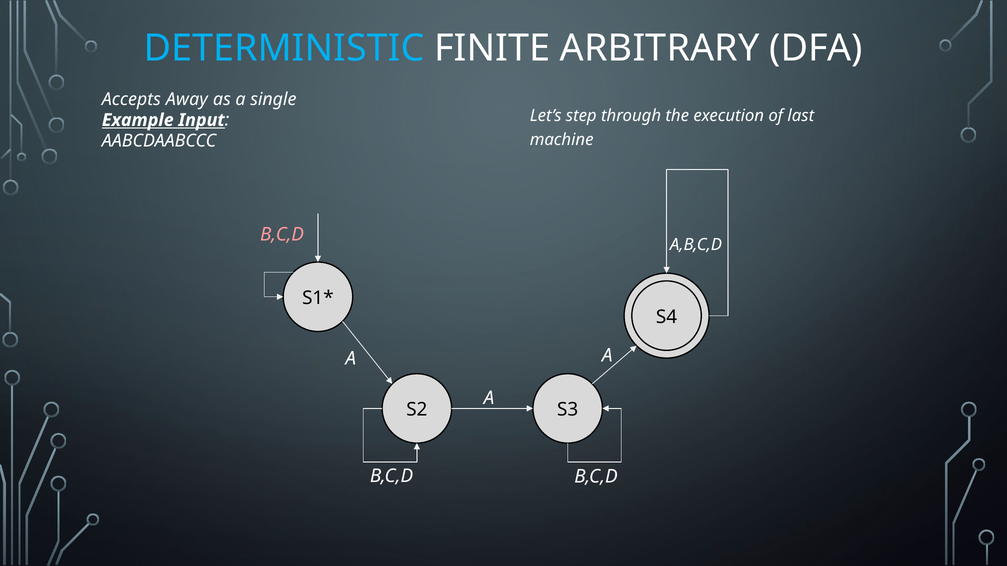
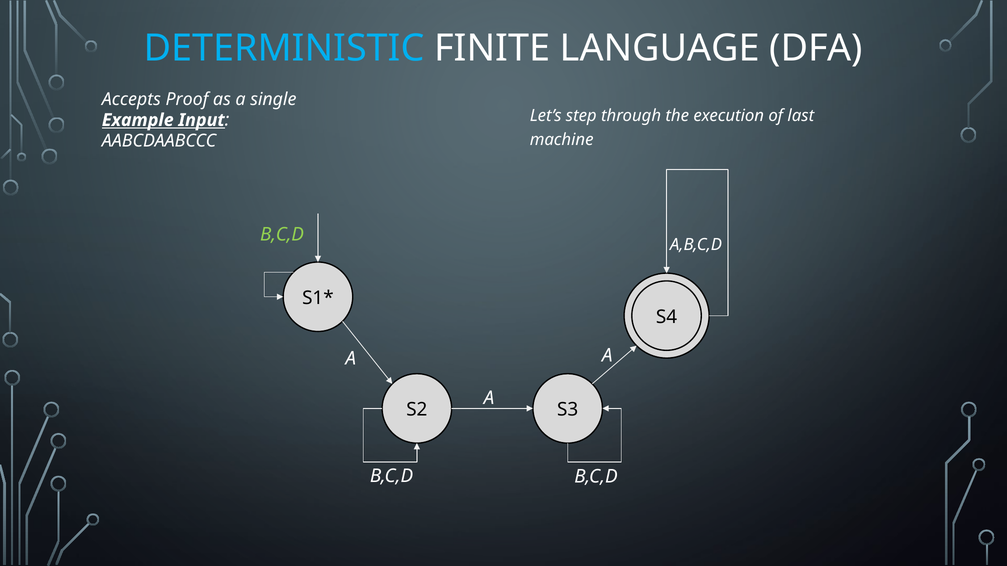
ARBITRARY: ARBITRARY -> LANGUAGE (660, 48)
Away: Away -> Proof (187, 100)
B,C,D colour: pink -> light green (282, 235)
